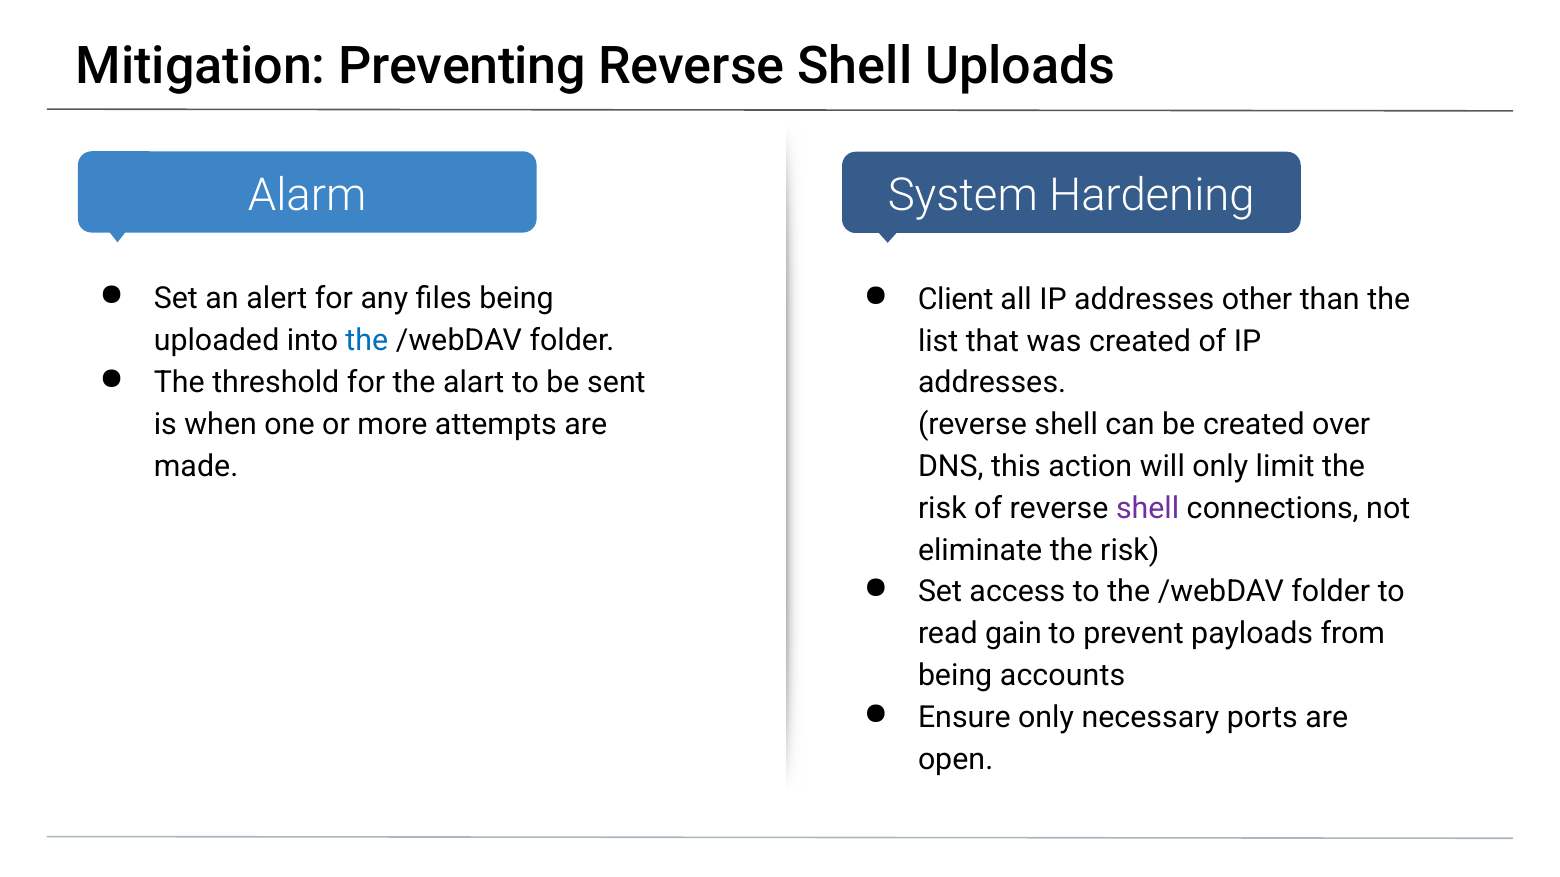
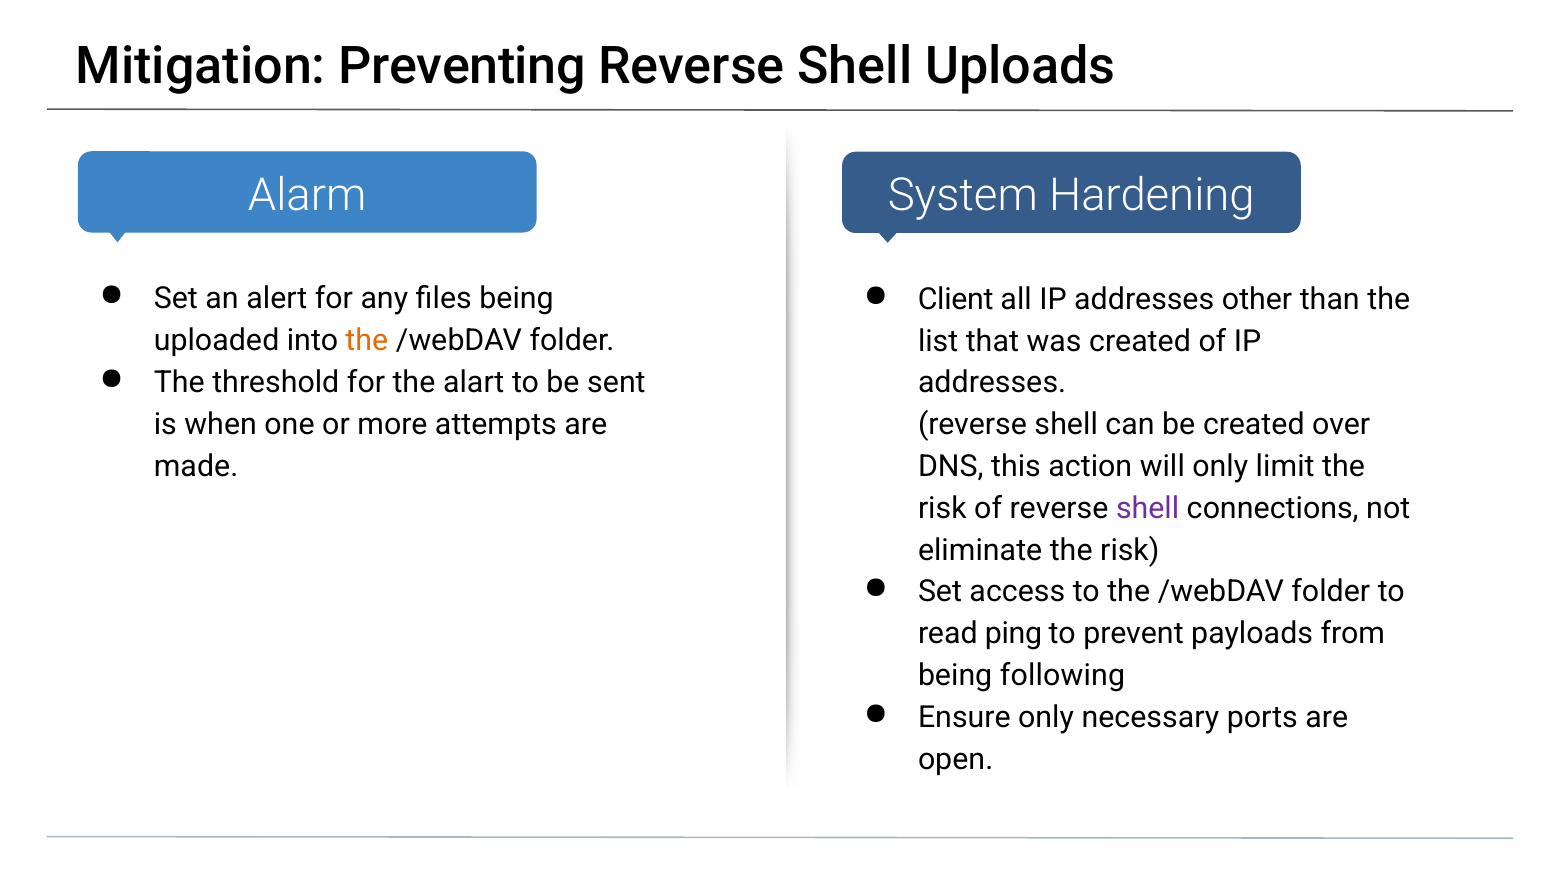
the colour: blue -> orange (367, 341)
gain: gain -> ping (1013, 634)
accounts: accounts -> following (1063, 676)
